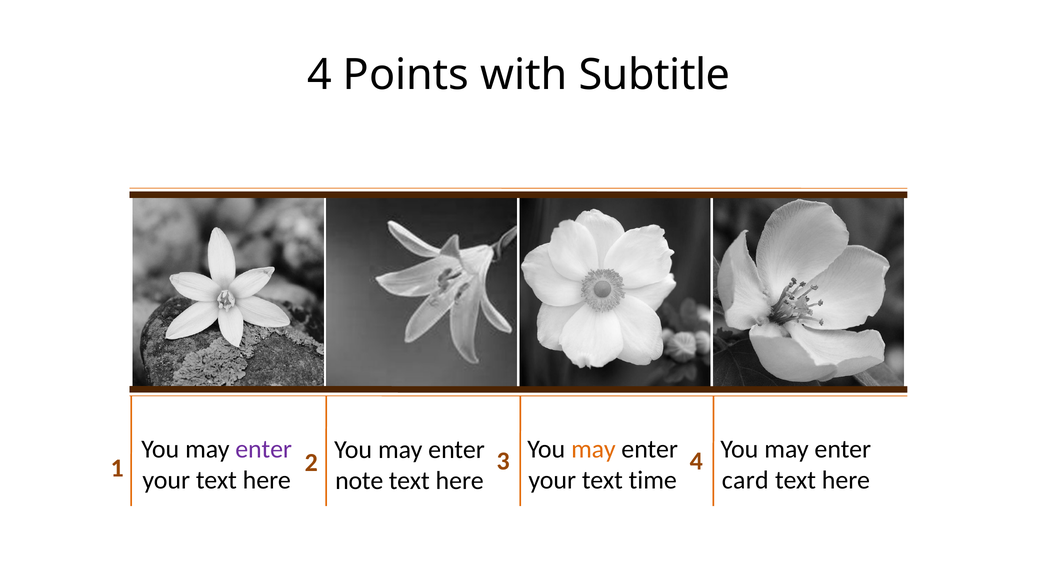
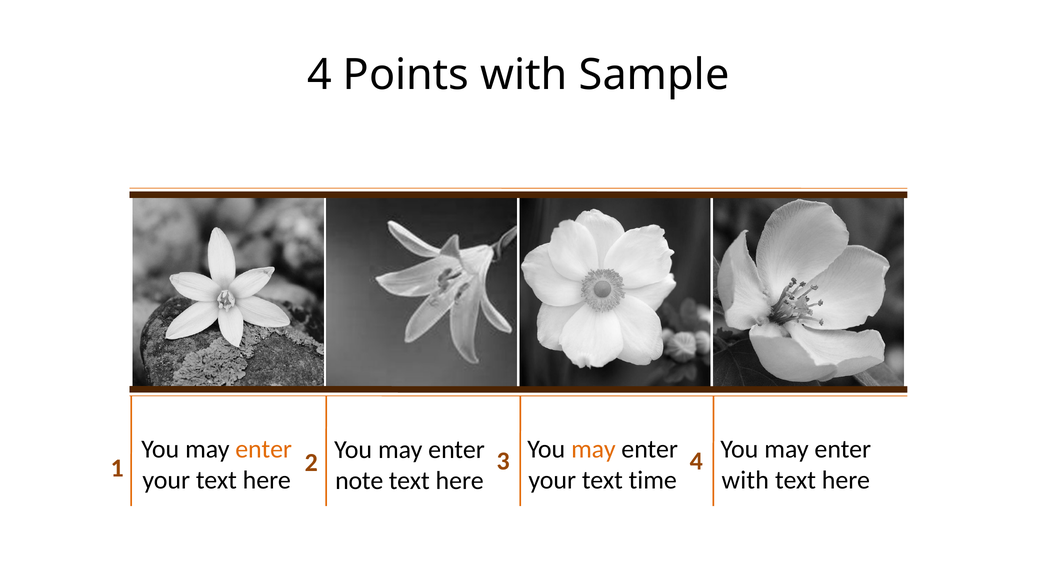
Subtitle: Subtitle -> Sample (654, 75)
enter colour: purple -> orange (264, 448)
card: card -> with (745, 480)
